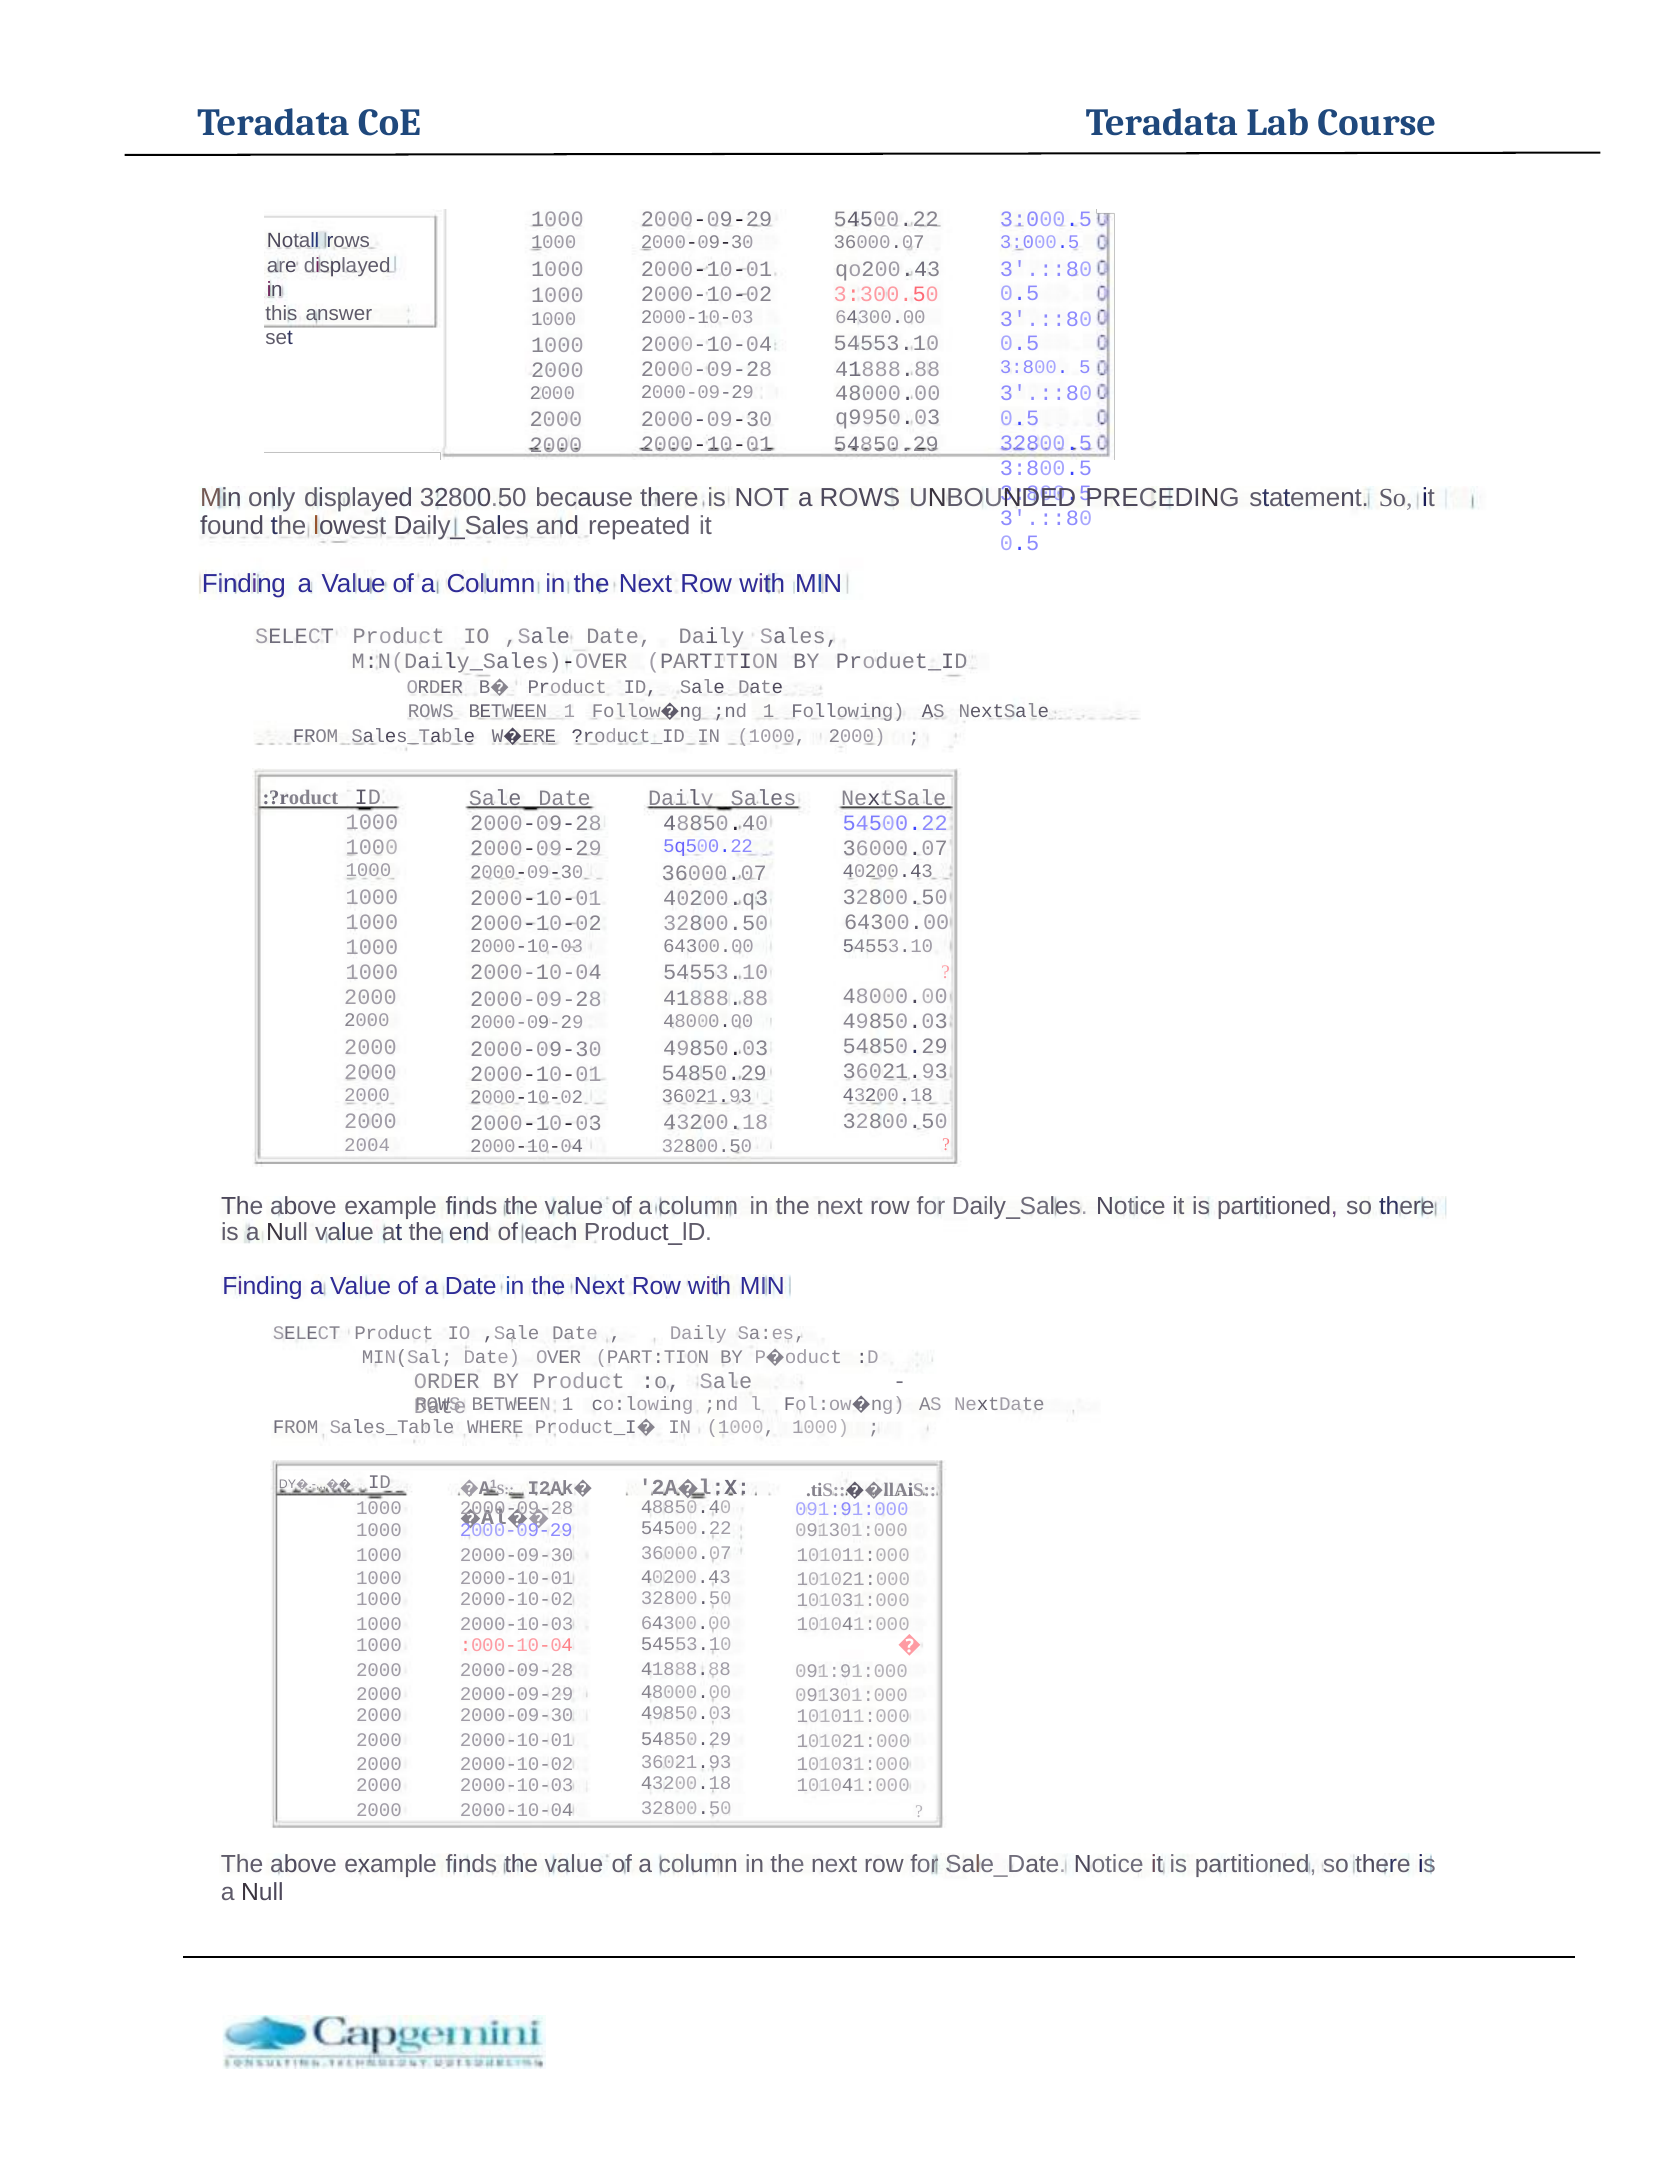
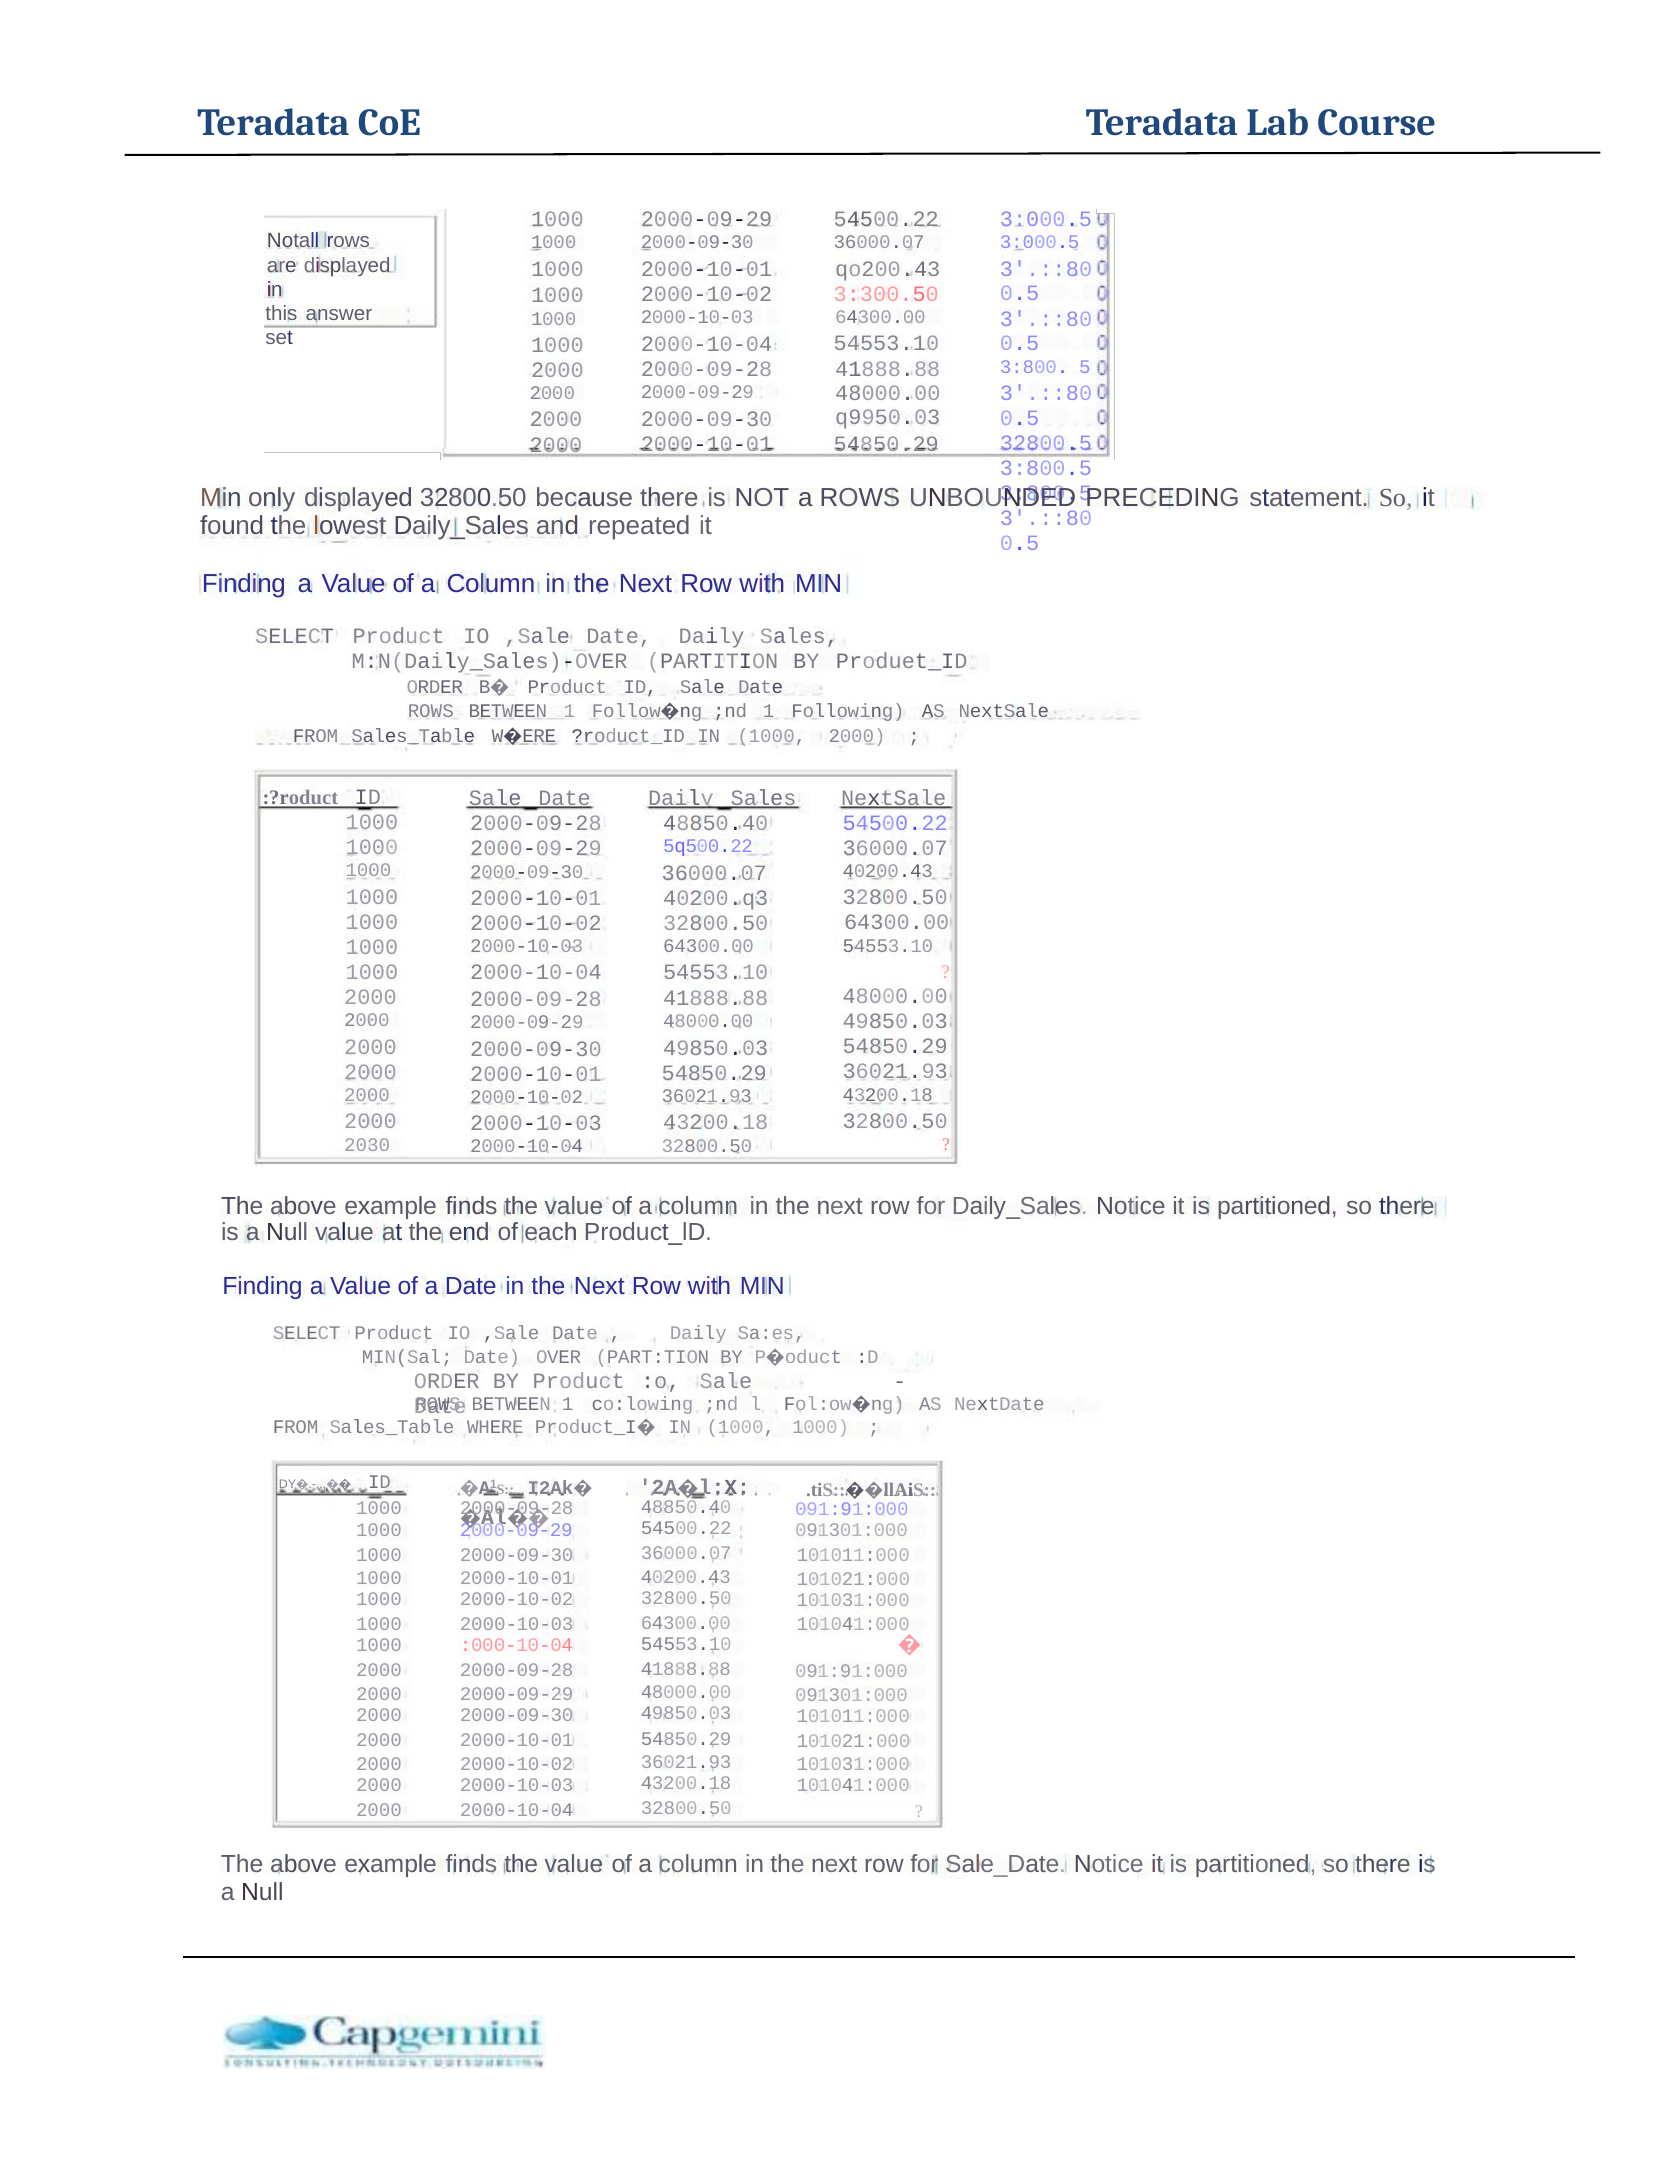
2004: 2004 -> 2030 (367, 1145)
